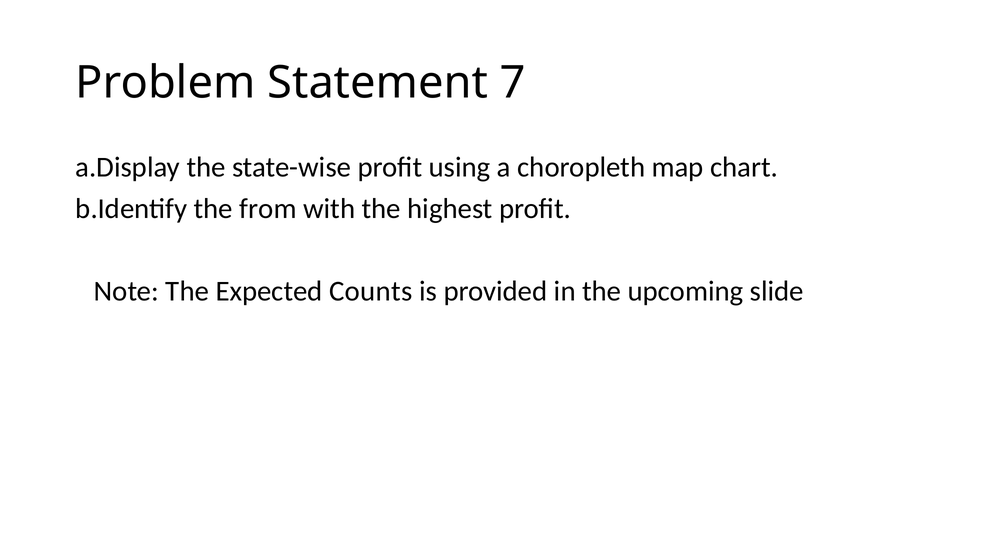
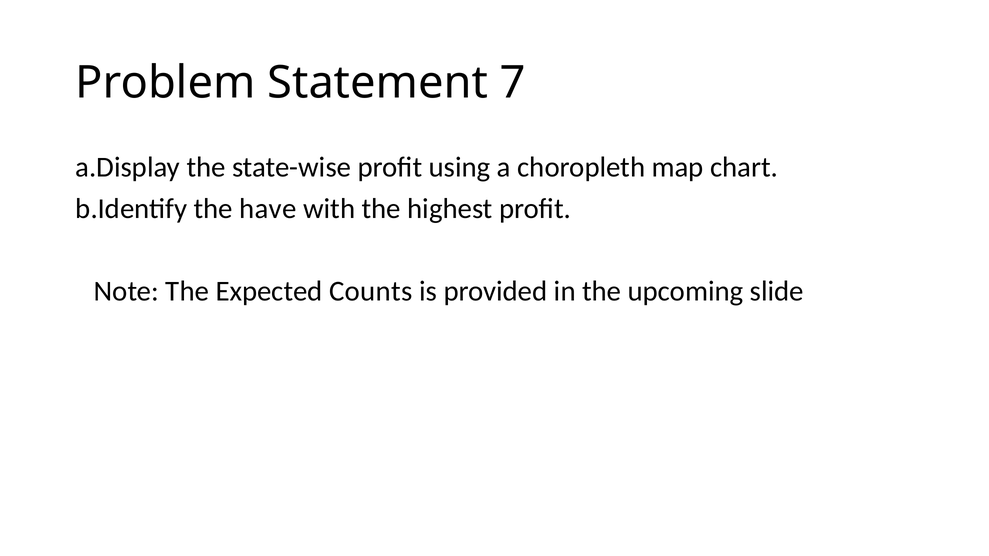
from: from -> have (268, 209)
